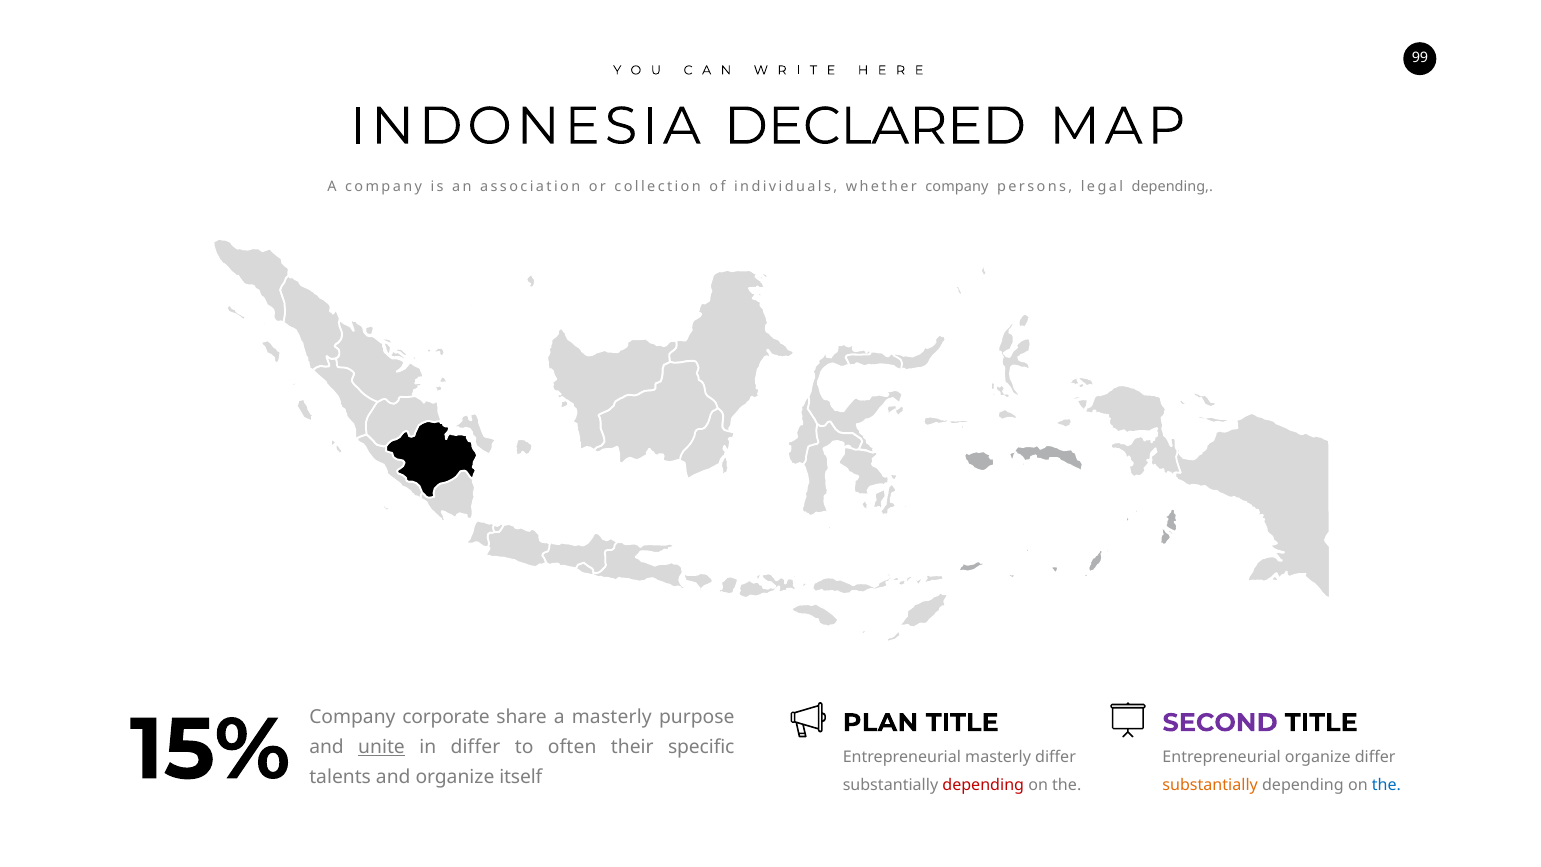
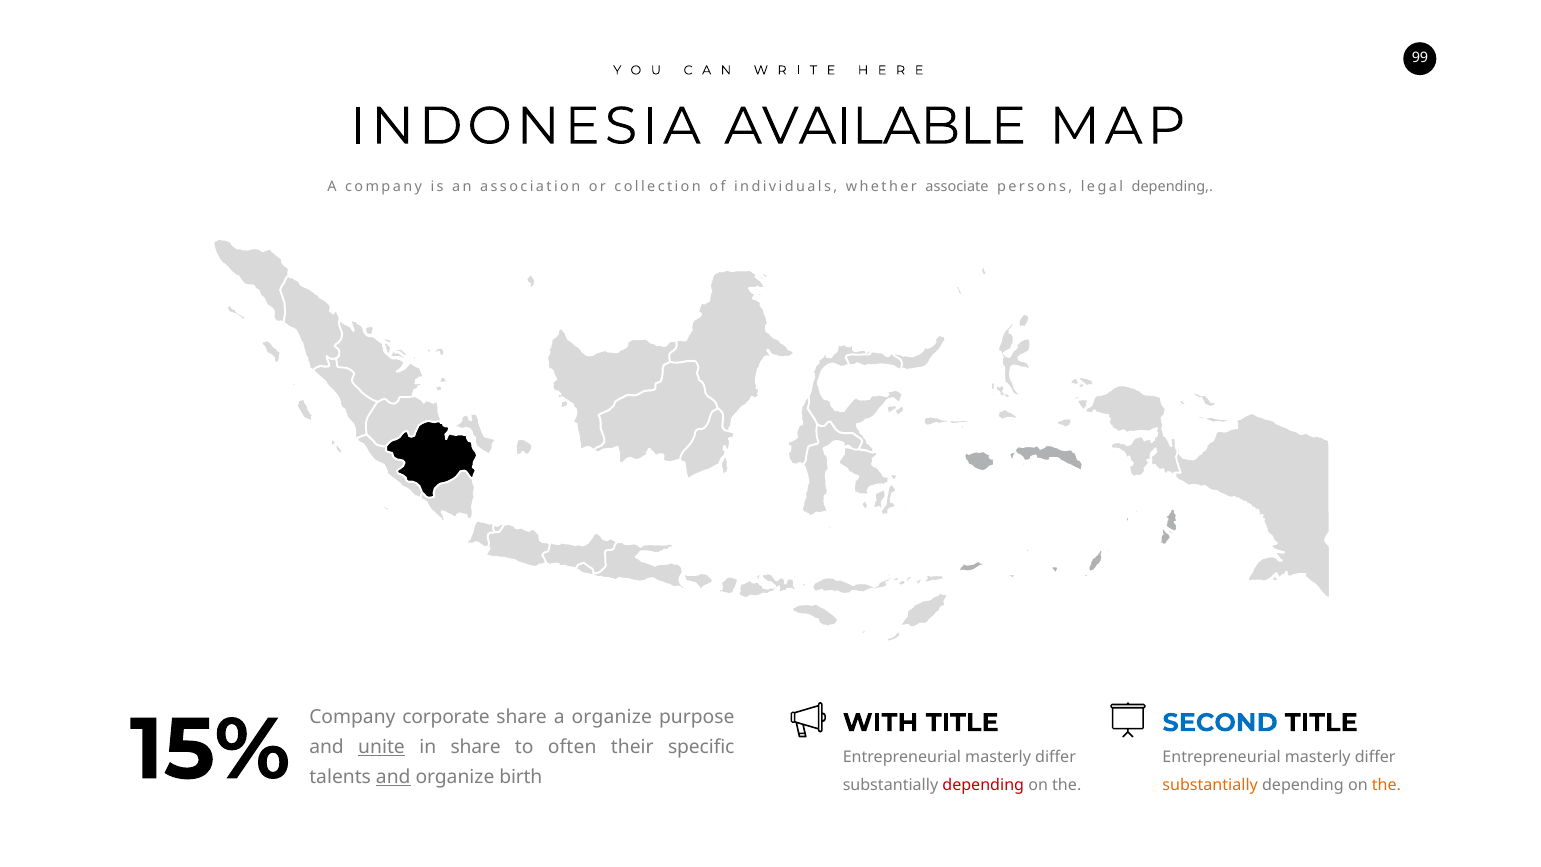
DECLARED: DECLARED -> AVAILABLE (875, 126)
whether company: company -> associate (957, 187)
a masterly: masterly -> organize (612, 717)
PLAN: PLAN -> WITH (881, 723)
SECOND colour: purple -> blue (1220, 723)
in differ: differ -> share (476, 747)
organize: organize -> masterly (1318, 757)
and underline: none -> present (393, 777)
itself: itself -> birth (521, 777)
the colour: blue -> orange (1386, 786)
